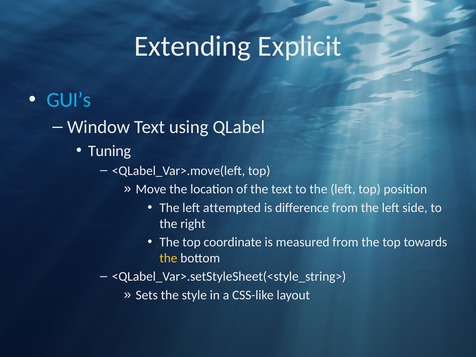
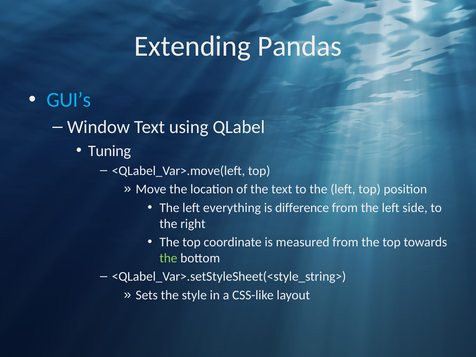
Explicit: Explicit -> Pandas (300, 46)
attempted: attempted -> everything (232, 208)
the colour: yellow -> light green (168, 258)
